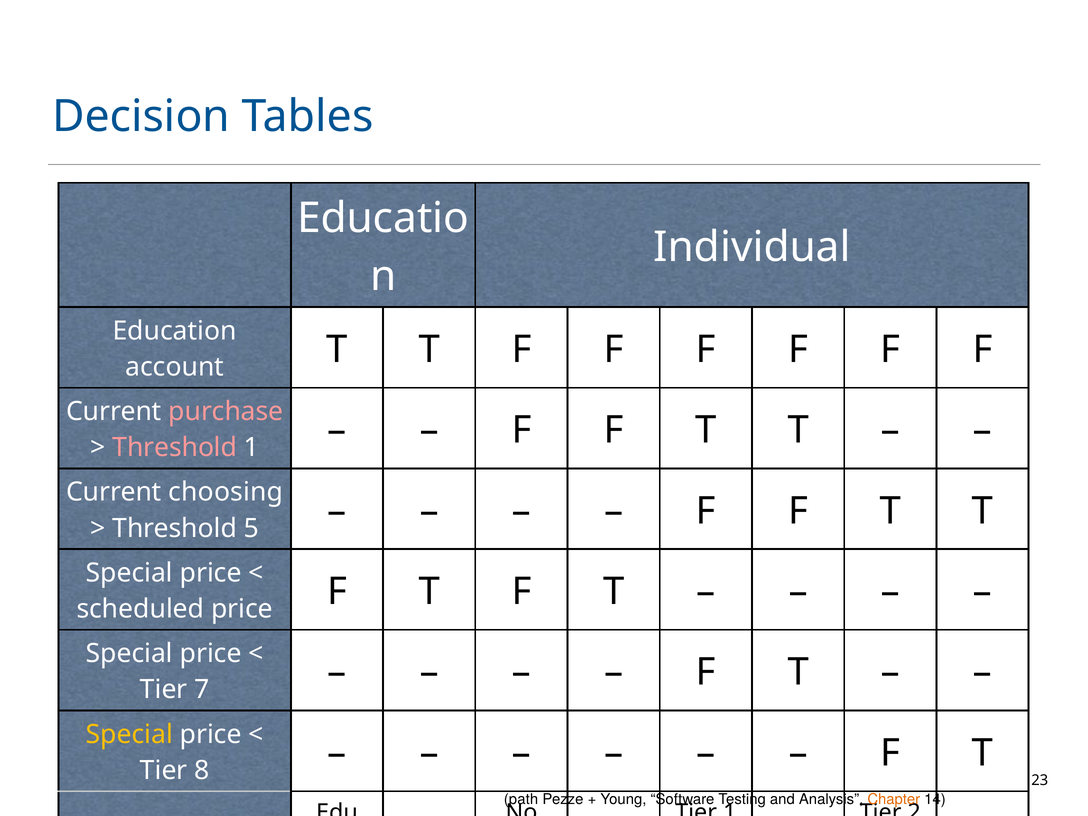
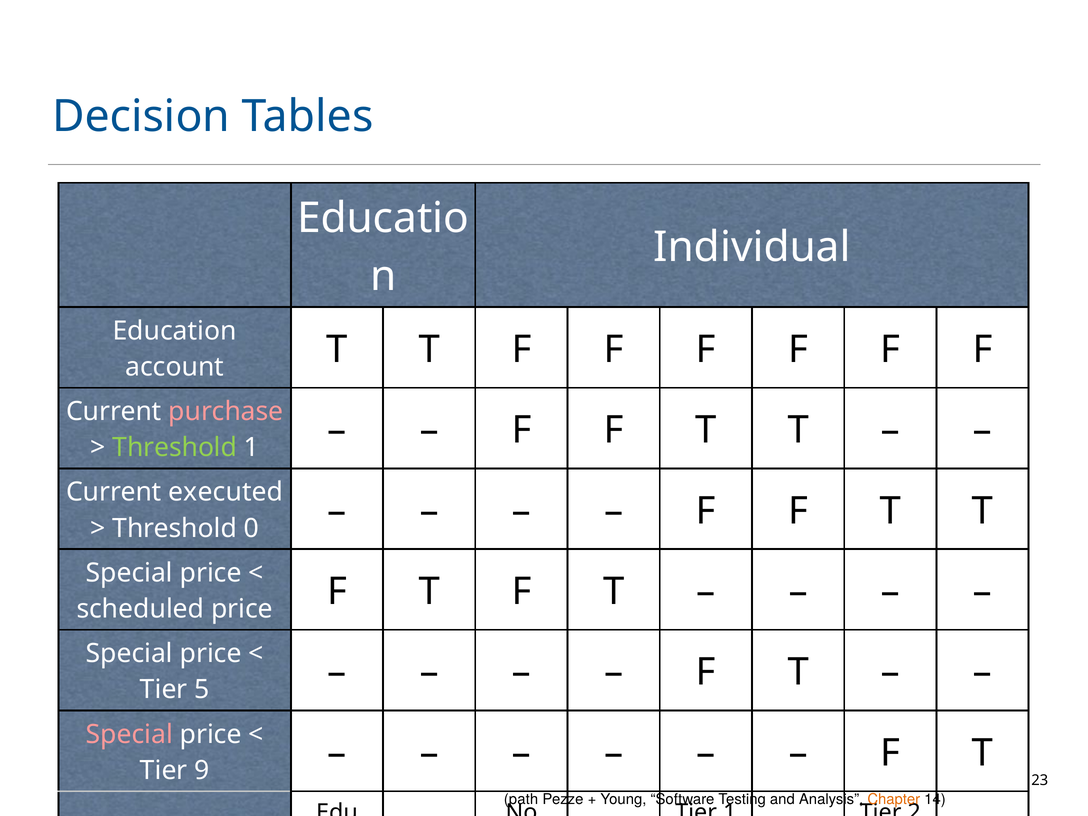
Threshold colour: pink -> light green (175, 448)
choosing: choosing -> executed (226, 492)
5: 5 -> 0 (251, 528)
7: 7 -> 5 (202, 690)
Special colour: yellow -> pink (129, 734)
8: 8 -> 9 (202, 770)
